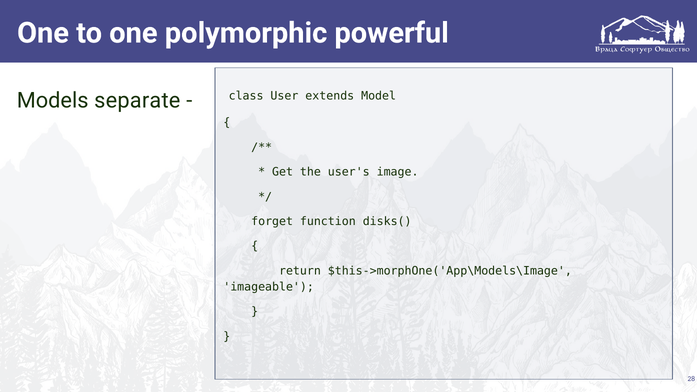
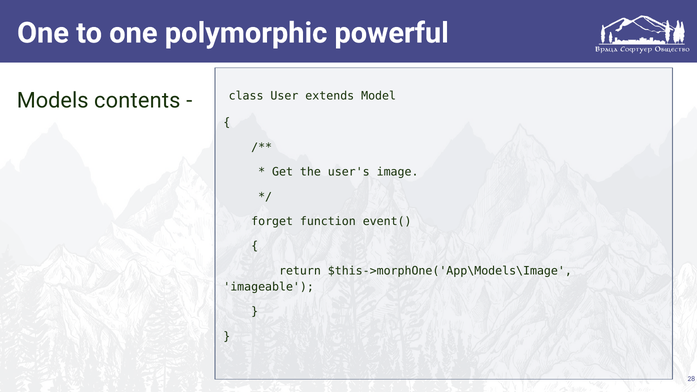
separate: separate -> contents (137, 100)
disks(: disks( -> event( (387, 221)
